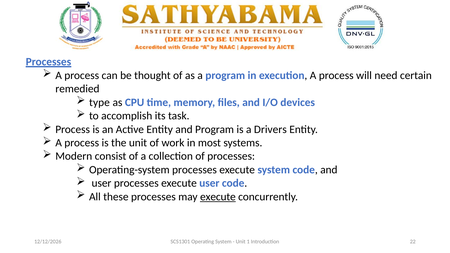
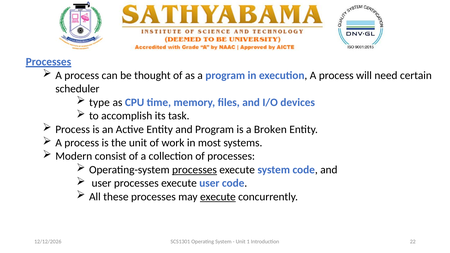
remedied: remedied -> scheduler (77, 89)
Drivers: Drivers -> Broken (270, 129)
processes underline: none -> present (195, 170)
